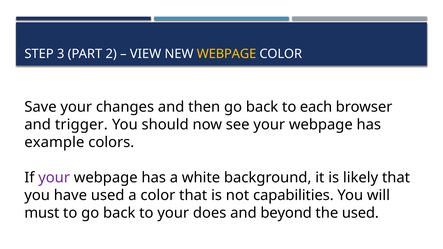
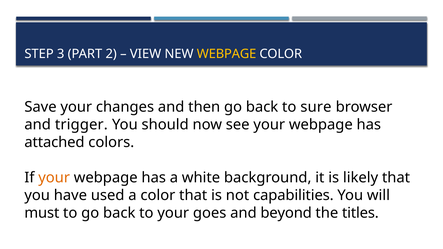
each: each -> sure (316, 107)
example: example -> attached (54, 142)
your colour: purple -> orange (54, 178)
does: does -> goes (210, 213)
the used: used -> titles (360, 213)
